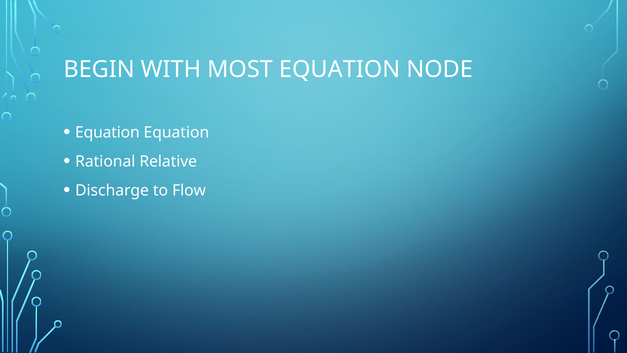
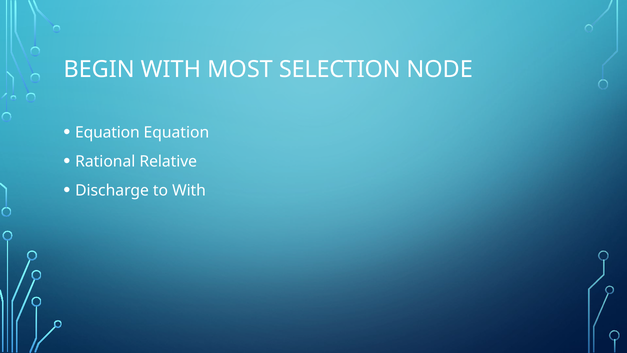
MOST EQUATION: EQUATION -> SELECTION (340, 70)
to Flow: Flow -> With (189, 191)
